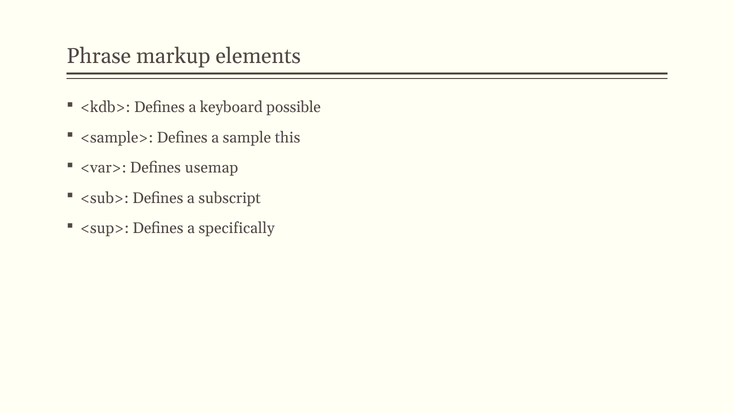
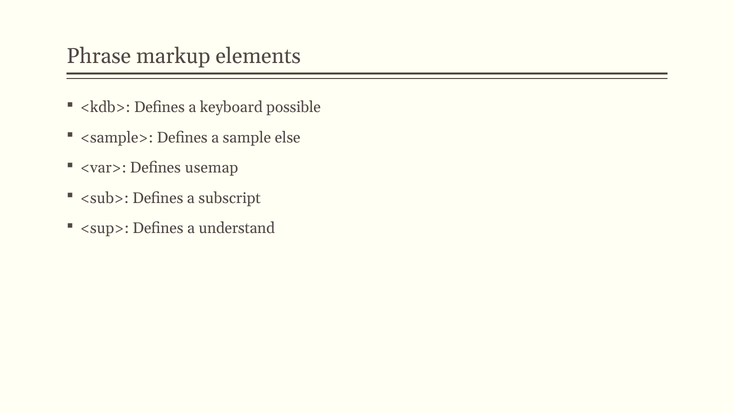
this: this -> else (288, 138)
specifically: specifically -> understand (237, 228)
